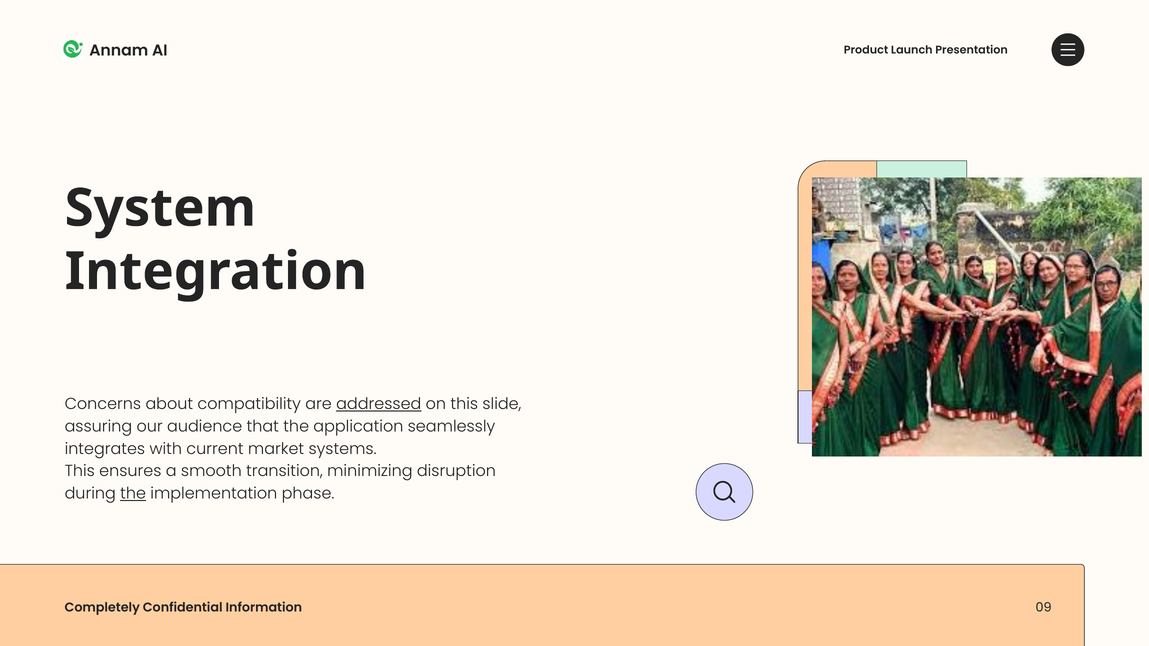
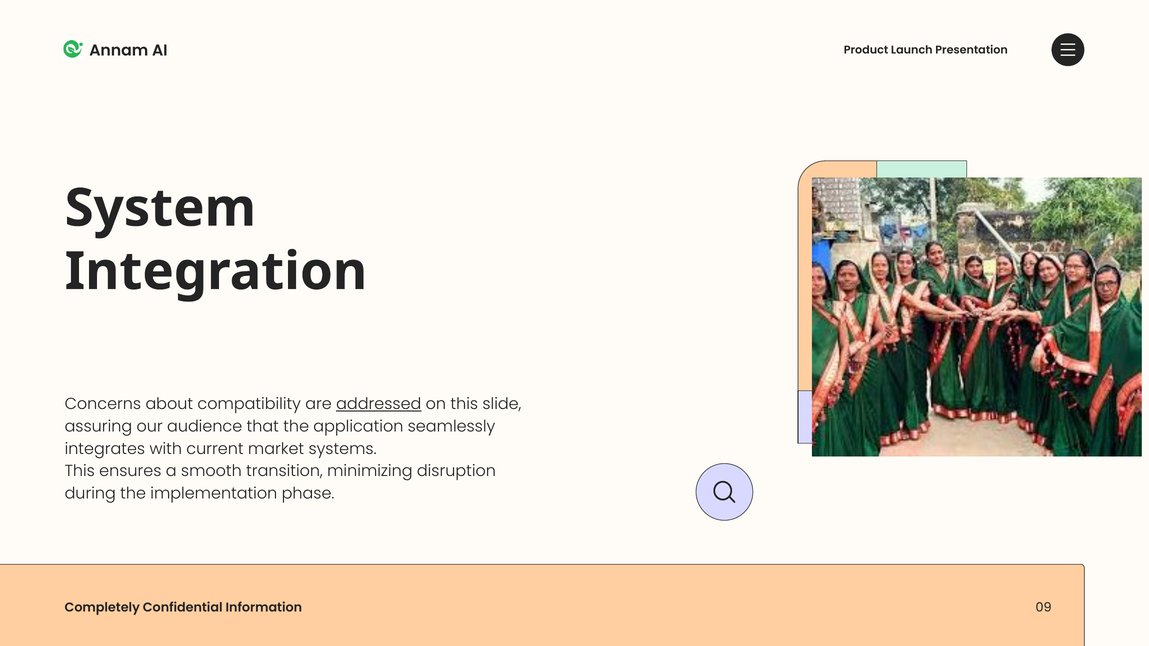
the underline: present -> none (133, 494)
